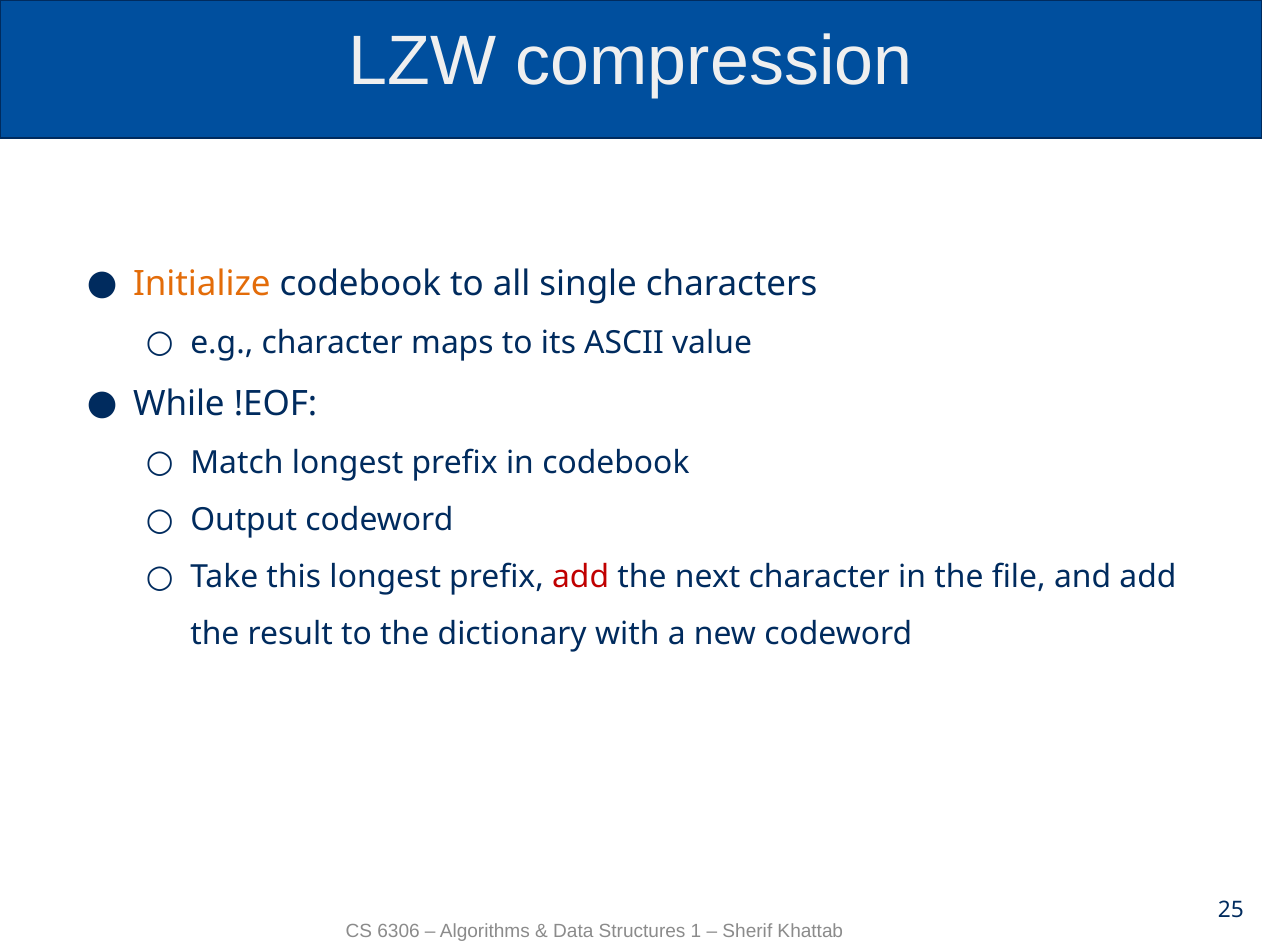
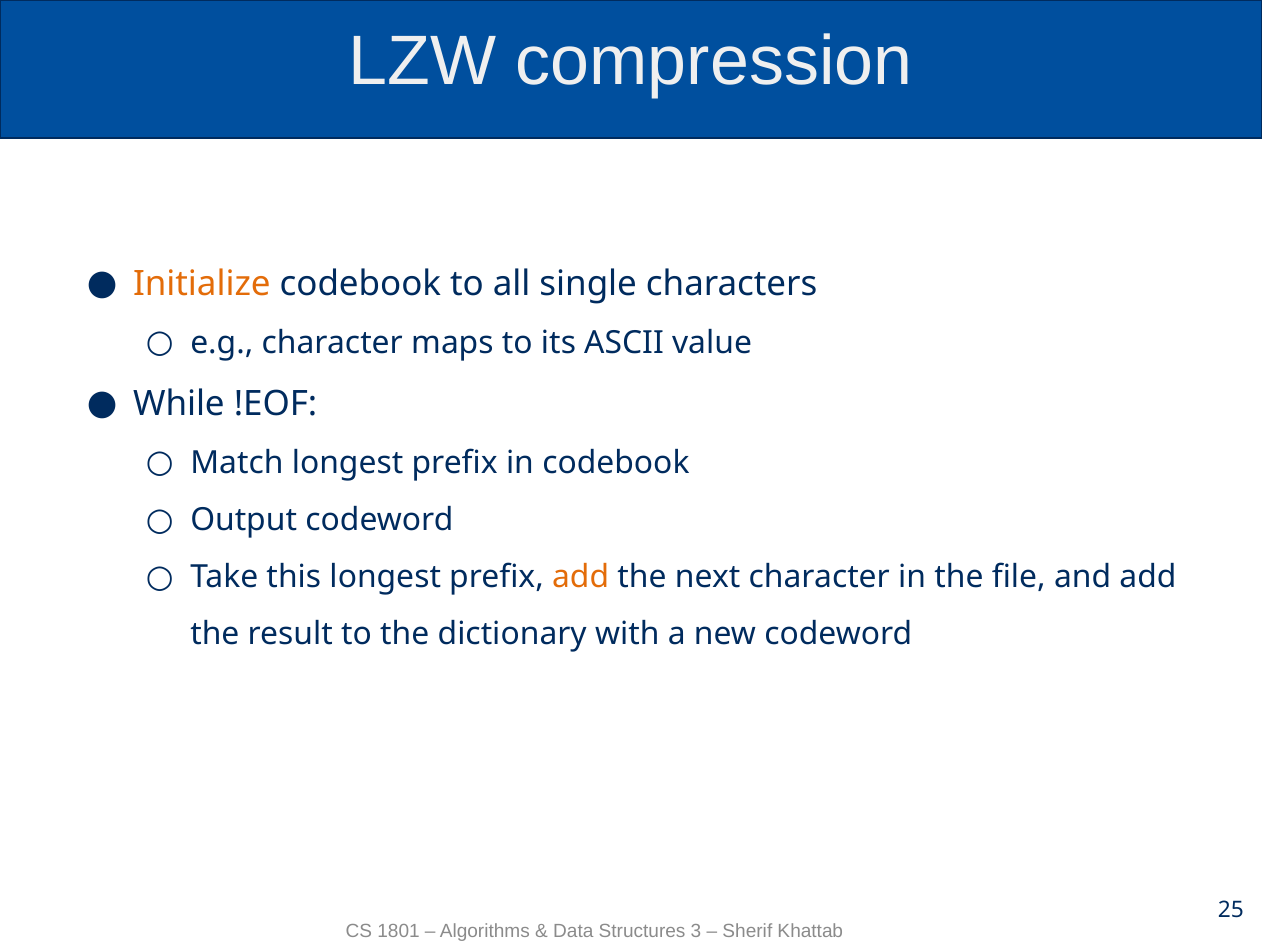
add colour: red -> orange (581, 577)
6306: 6306 -> 1801 (399, 931)
1: 1 -> 3 (696, 931)
